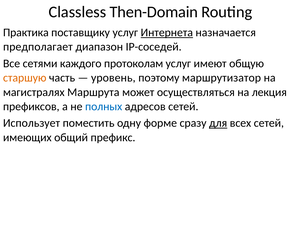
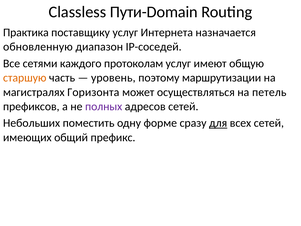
Then-Domain: Then-Domain -> Пути-Domain (154, 12)
Интернета underline: present -> none (167, 32)
предполагает: предполагает -> обновленную (38, 47)
маршрутизатор: маршрутизатор -> маршрутизации (222, 78)
Маршрута: Маршрута -> Горизонта (93, 92)
лекция: лекция -> петель (269, 92)
полных colour: blue -> purple (104, 106)
Использует: Использует -> Небольших (32, 123)
